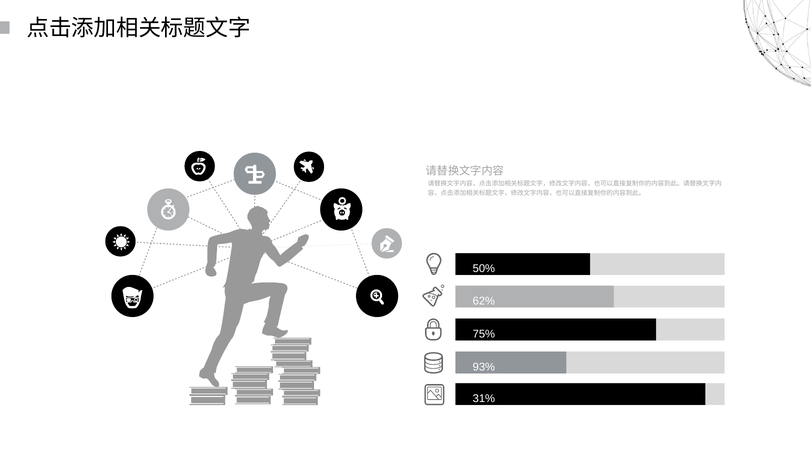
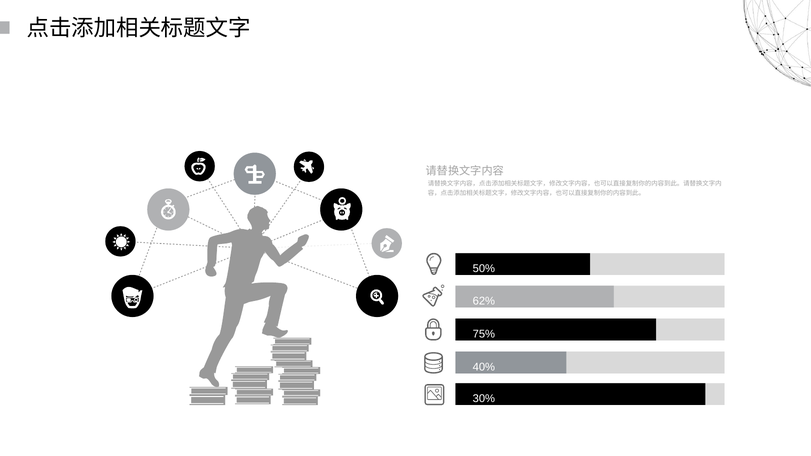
93%: 93% -> 40% (484, 367)
31%: 31% -> 30% (484, 399)
